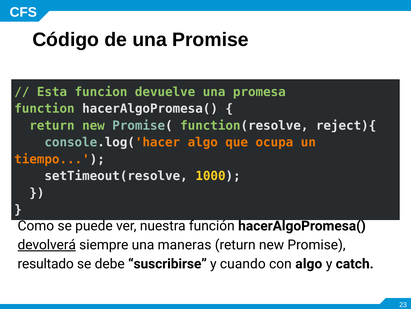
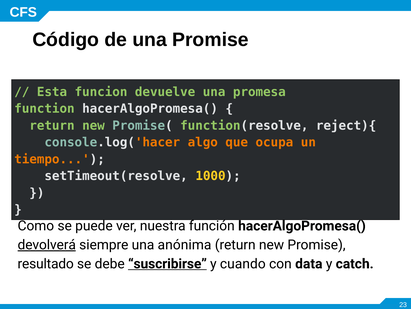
maneras: maneras -> anónima (185, 244)
suscribirse underline: none -> present (167, 263)
con algo: algo -> data (309, 263)
